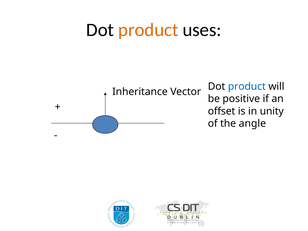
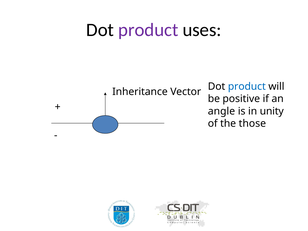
product colour: orange -> purple (148, 30)
offset: offset -> angle (221, 111)
angle: angle -> those (252, 123)
